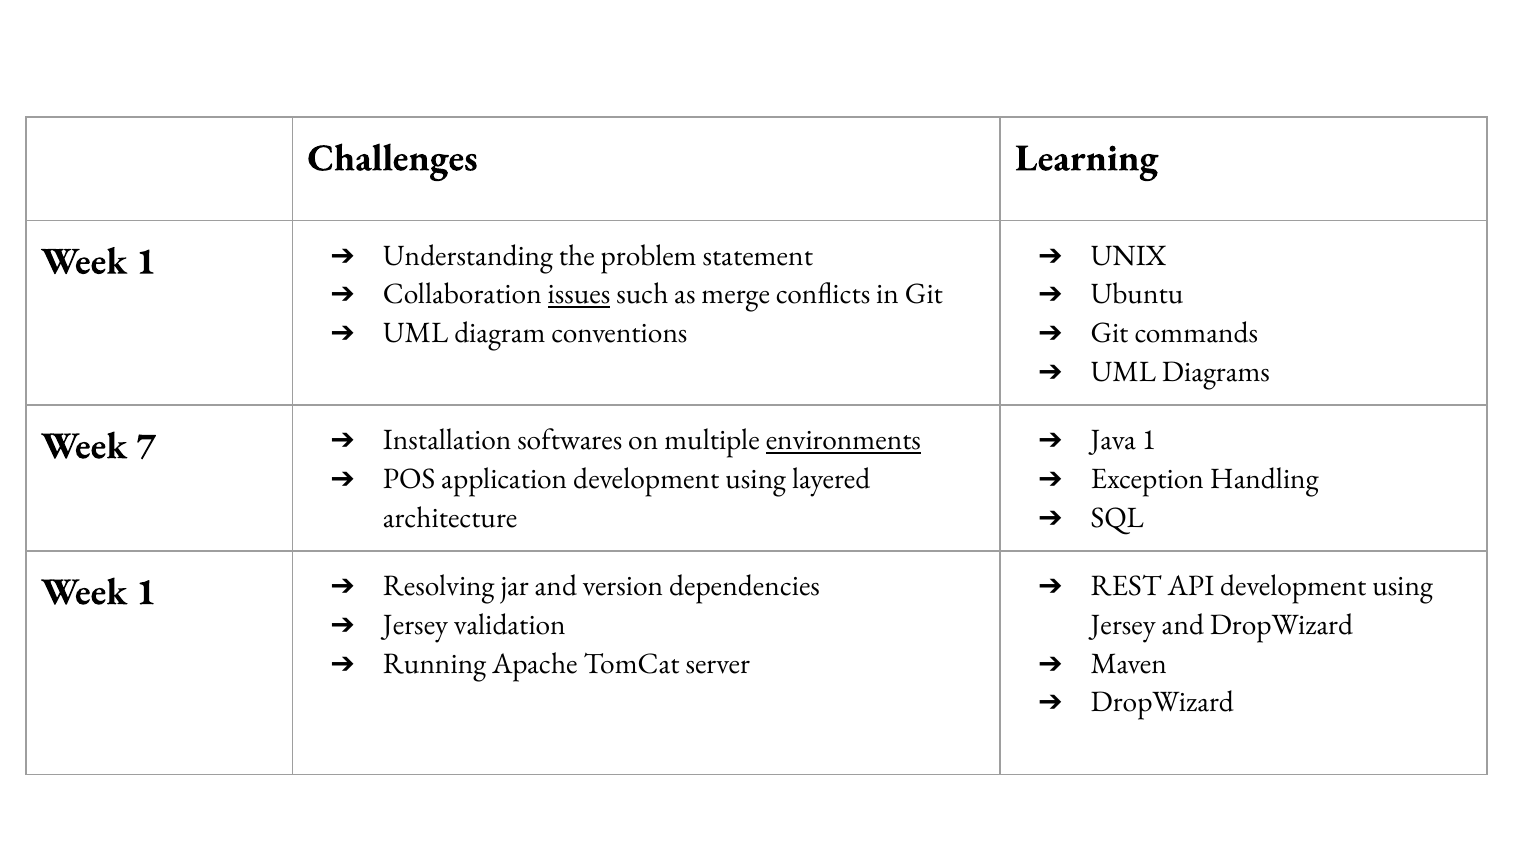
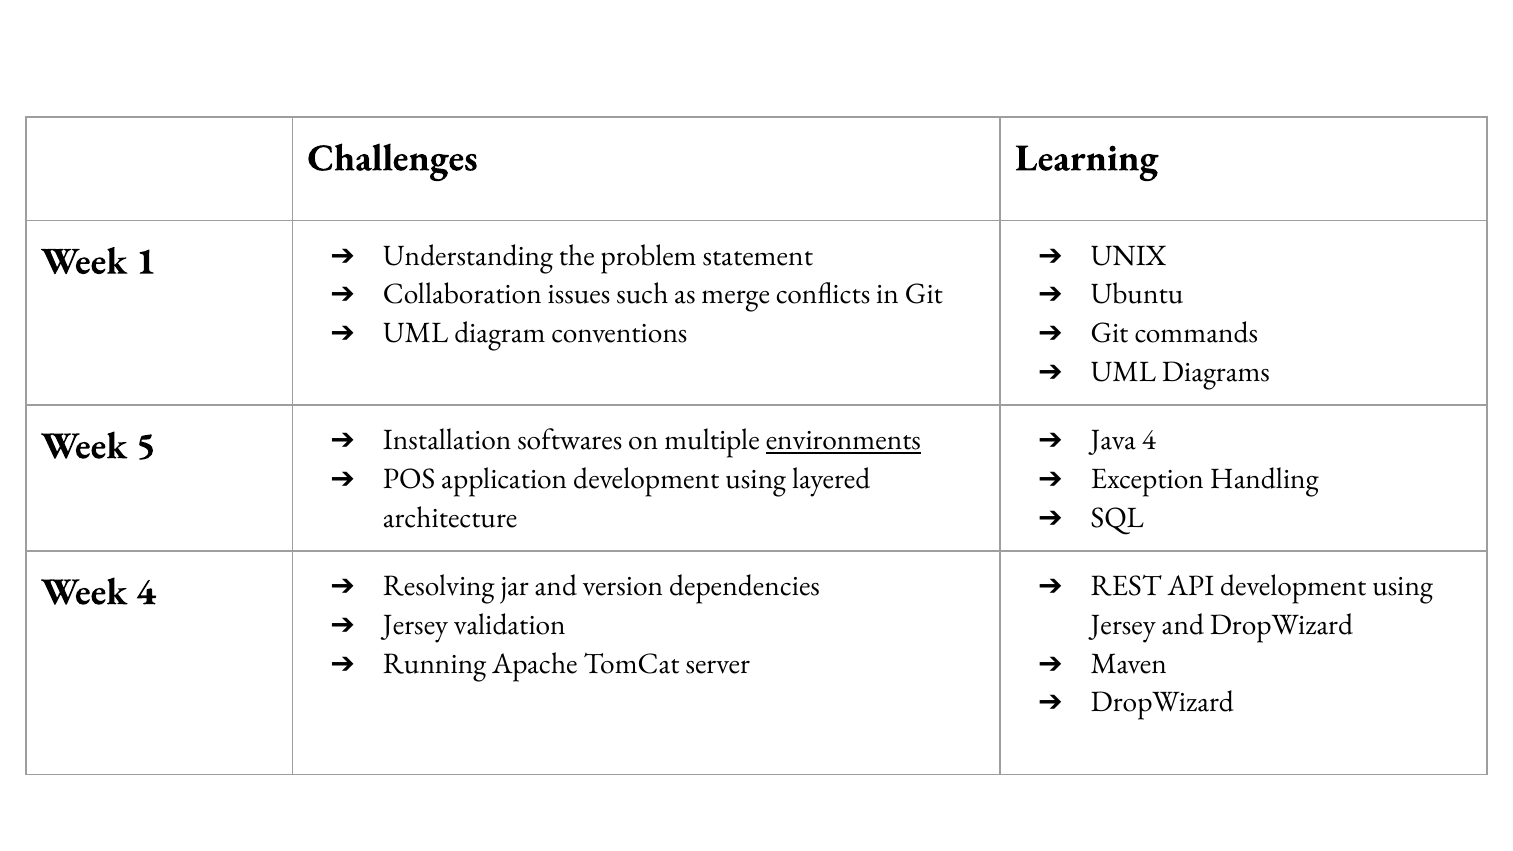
issues underline: present -> none (579, 294)
Java 1: 1 -> 4 (1149, 440)
7: 7 -> 5 (146, 446)
1: 1 -> 4 (146, 592)
